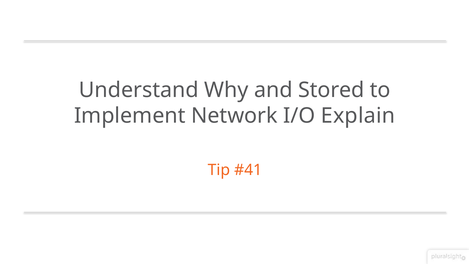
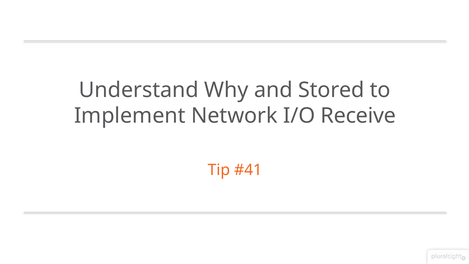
Explain: Explain -> Receive (358, 116)
